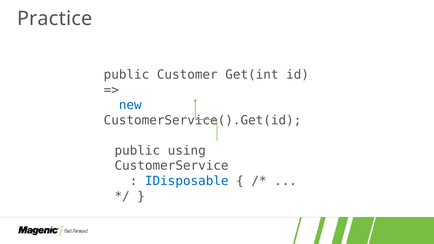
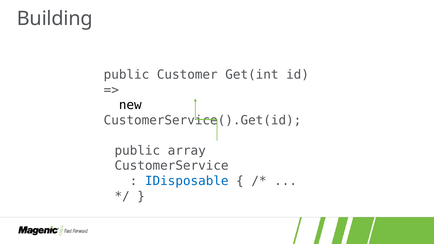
Practice: Practice -> Building (55, 19)
new colour: blue -> black (130, 105)
using: using -> array (187, 151)
